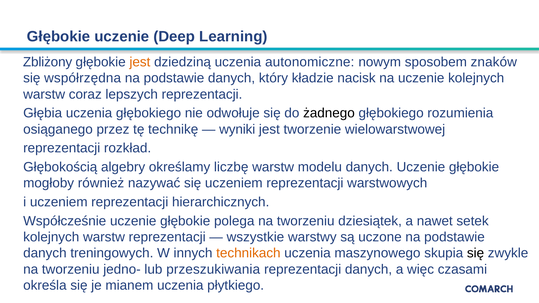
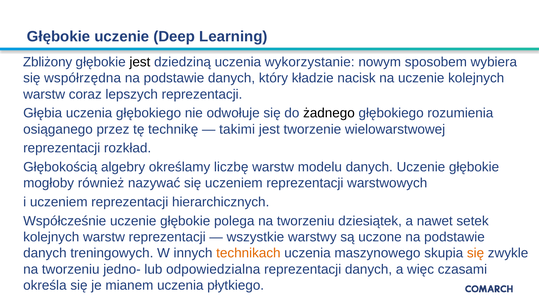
jest colour: orange -> black (140, 62)
autonomiczne: autonomiczne -> wykorzystanie (310, 62)
znaków: znaków -> wybiera (494, 62)
wyniki: wyniki -> takimi (237, 129)
się colour: black -> orange (476, 253)
przeszukiwania: przeszukiwania -> odpowiedzialna (213, 270)
